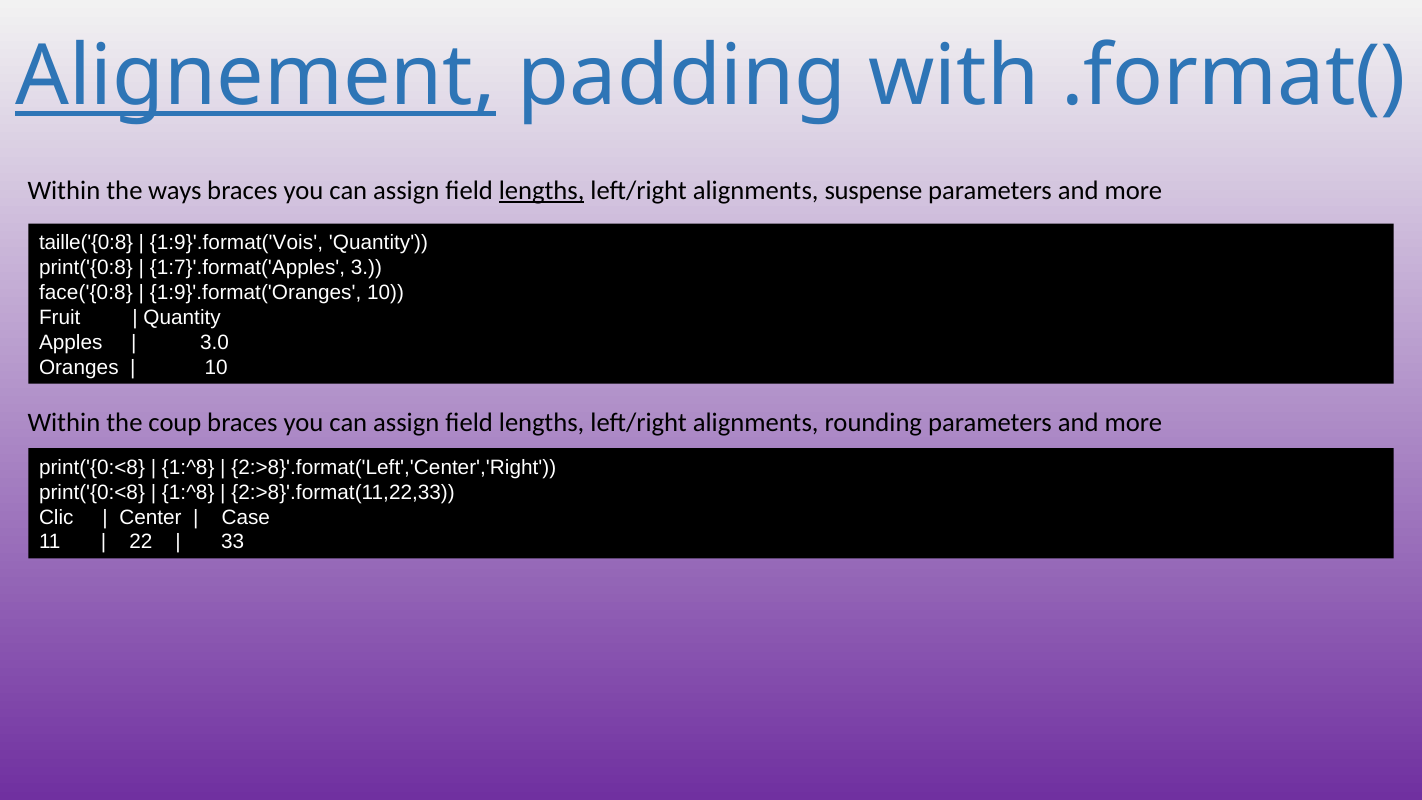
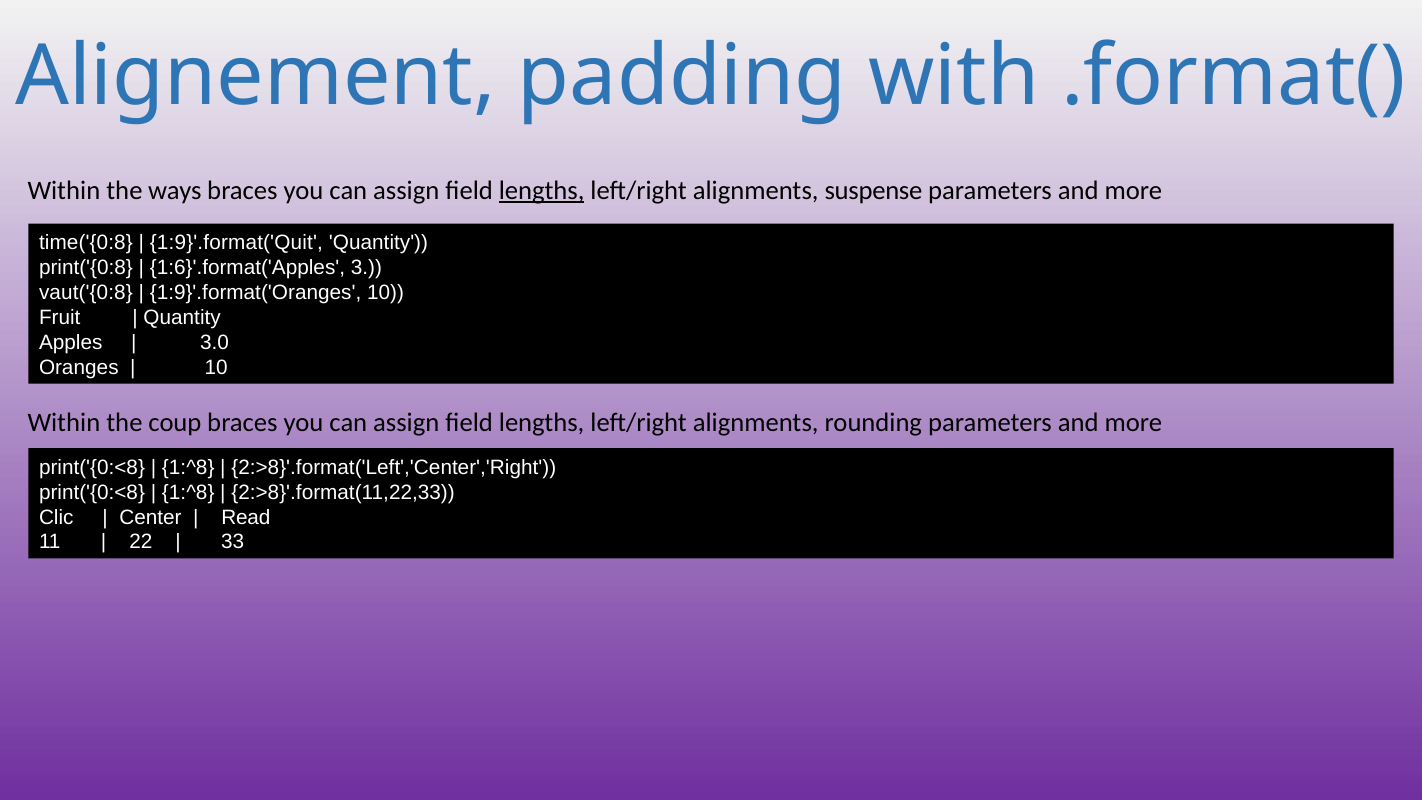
Alignement underline: present -> none (256, 77)
taille('{0:8: taille('{0:8 -> time('{0:8 (86, 243)
1:9}'.format('Vois: 1:9}'.format('Vois -> 1:9}'.format('Quit (236, 243)
1:7}'.format('Apples: 1:7}'.format('Apples -> 1:6}'.format('Apples (247, 268)
face('{0:8: face('{0:8 -> vaut('{0:8 (86, 293)
Case: Case -> Read (246, 517)
